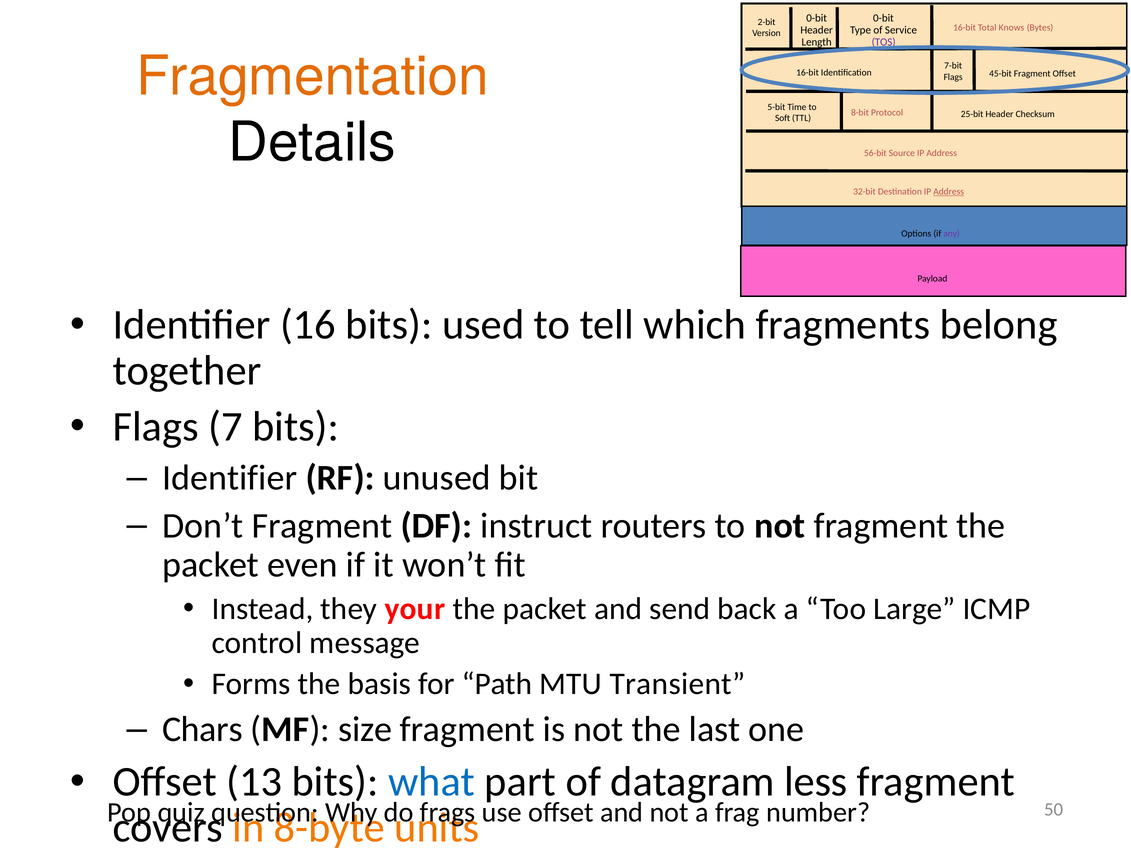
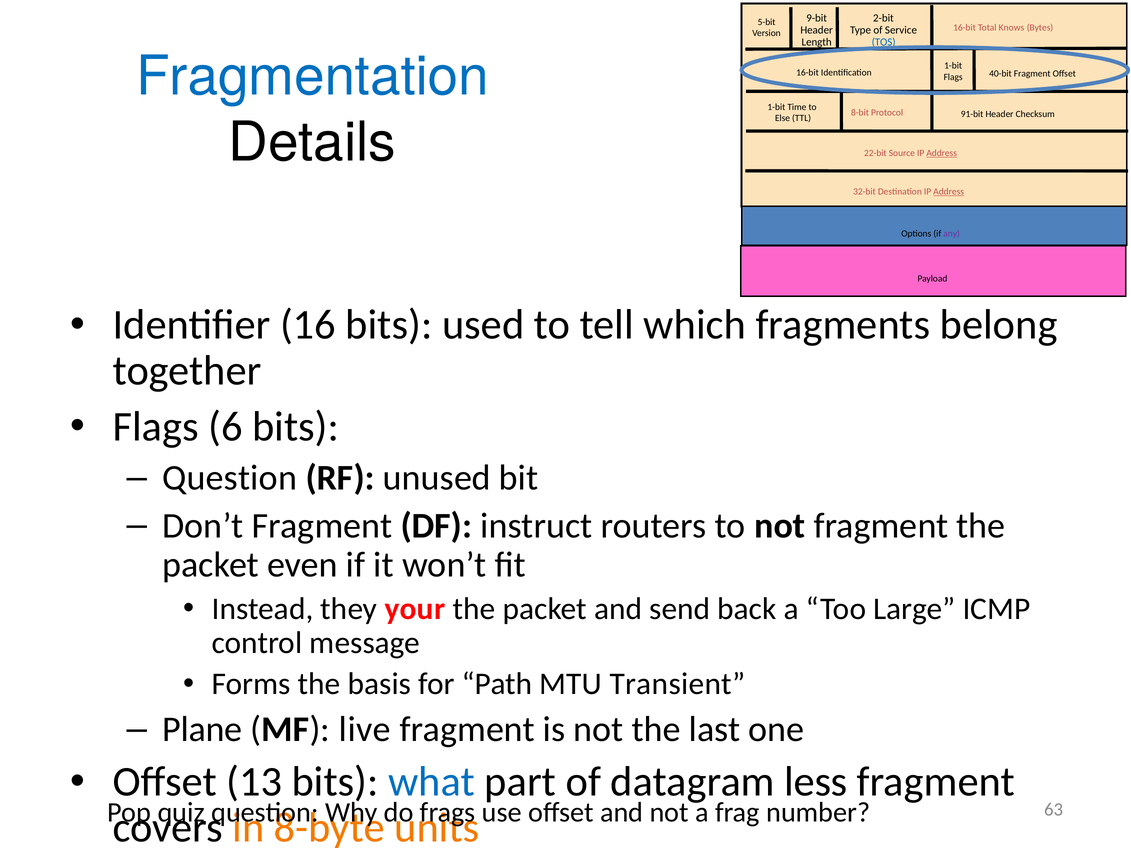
0-bit: 0-bit -> 9-bit (817, 18)
0-bit: 0-bit -> 2-bit (883, 18)
2-bit: 2-bit -> 5-bit (767, 22)
TOS colour: purple -> blue (884, 42)
Fragmentation colour: orange -> blue (312, 76)
7-bit: 7-bit -> 1-bit (953, 66)
45-bit: 45-bit -> 40-bit (1000, 74)
5-bit: 5-bit -> 1-bit (776, 107)
25-bit: 25-bit -> 91-bit (972, 114)
Soft: Soft -> Else (783, 118)
56-bit: 56-bit -> 22-bit (875, 153)
Address underline: none -> present (942, 153)
7: 7 -> 6 (225, 427)
Identifier: Identifier -> Question (230, 478)
Chars: Chars -> Plane (202, 730)
size: size -> live (365, 730)
50: 50 -> 63 (1054, 810)
